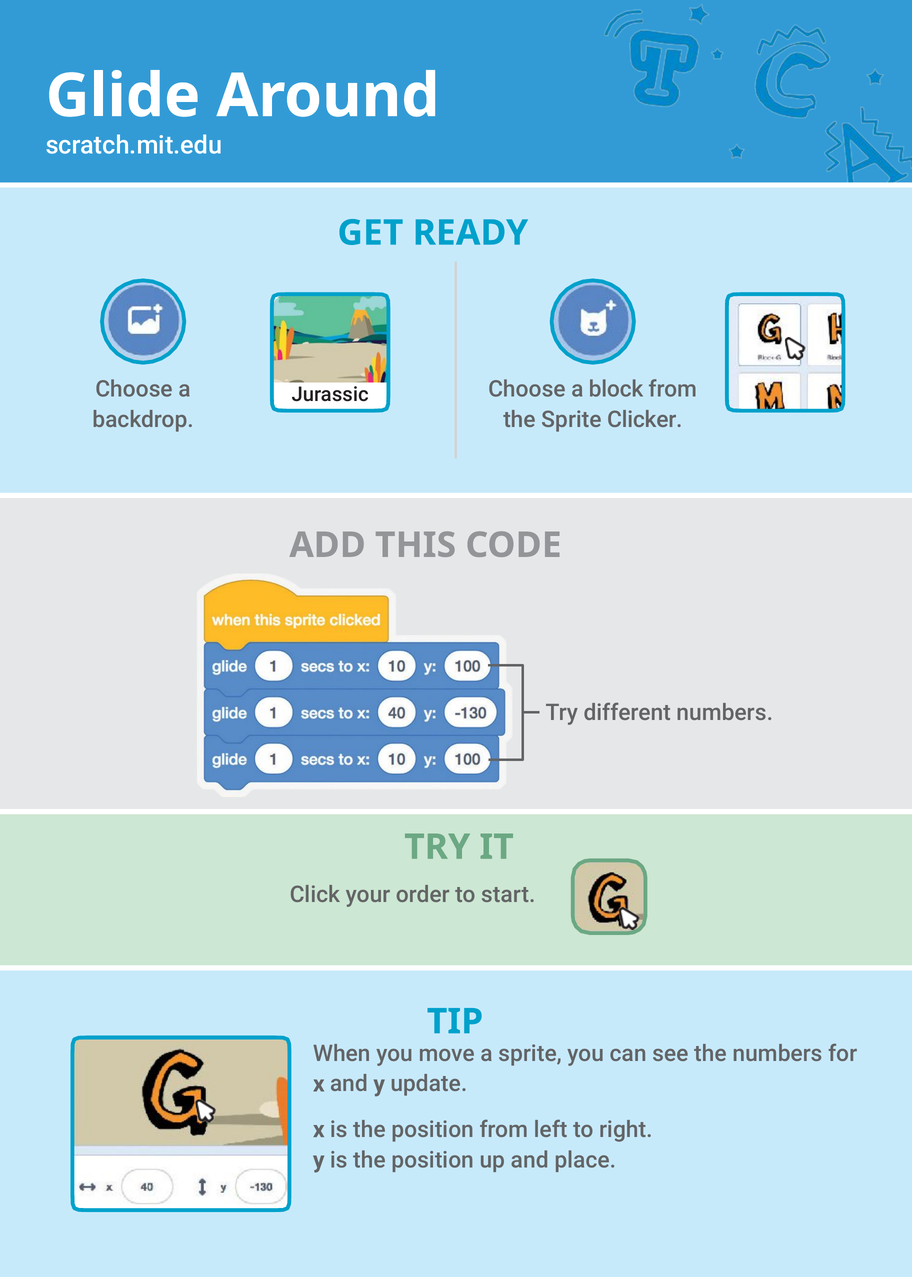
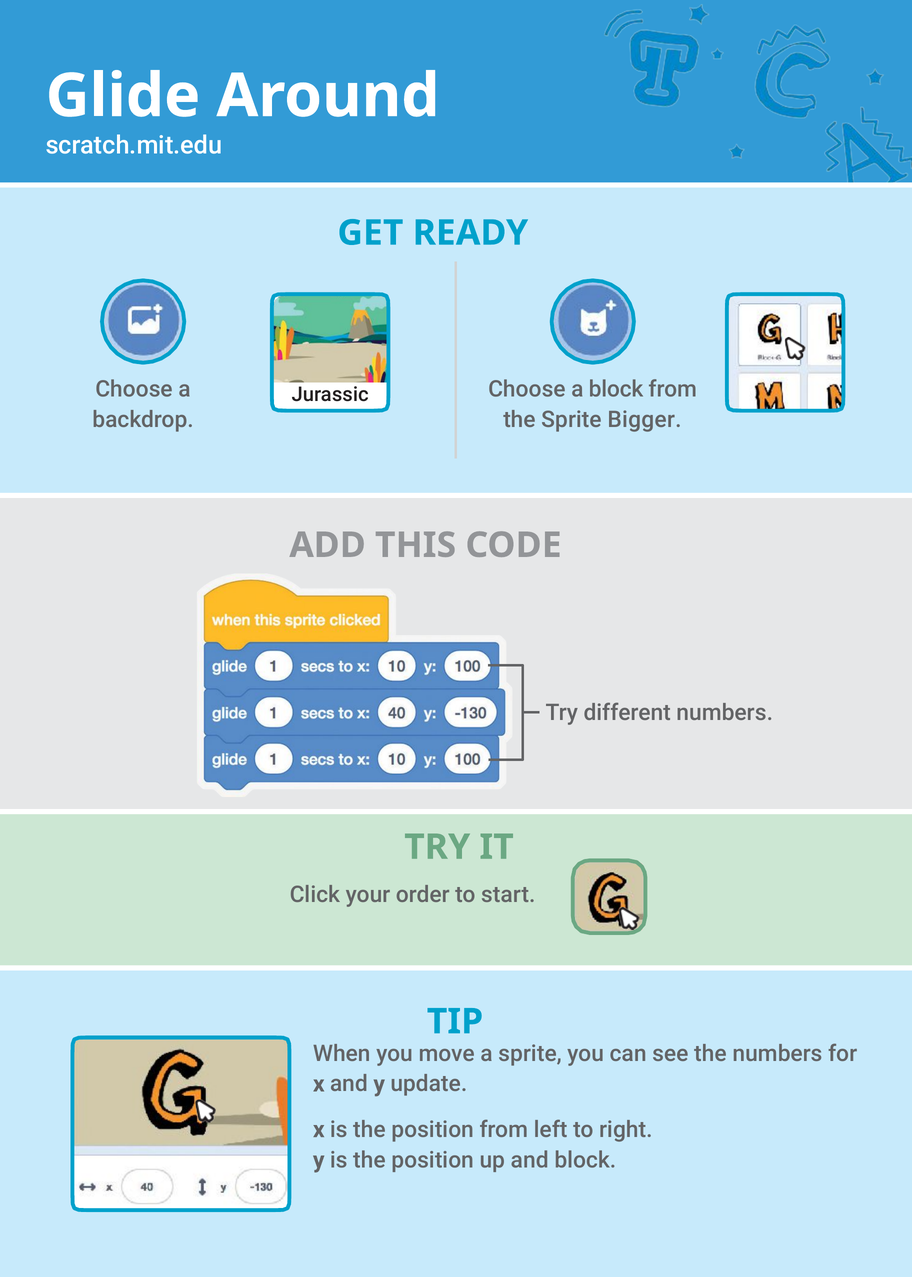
Clicker: Clicker -> Bigger (645, 420)
and place: place -> block (585, 1160)
